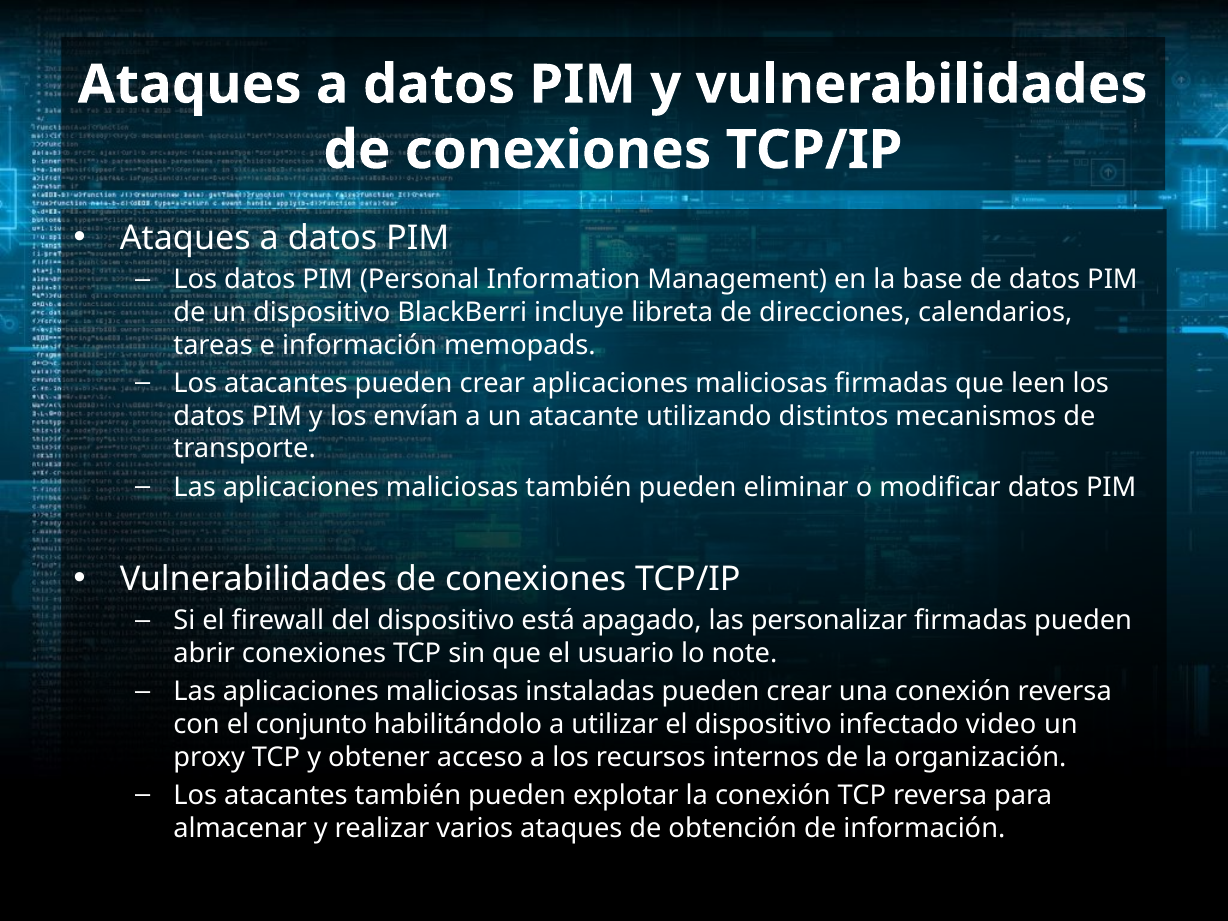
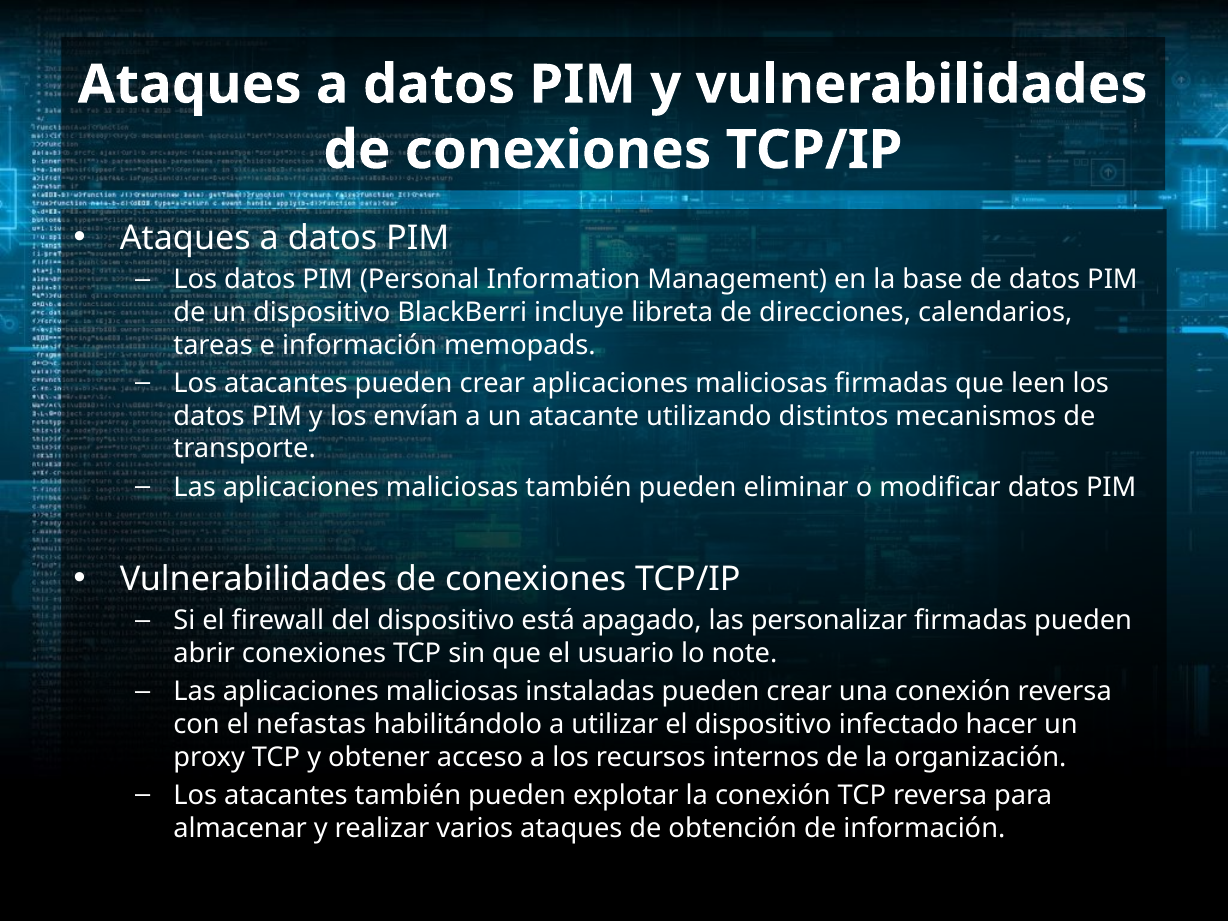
conjunto: conjunto -> nefastas (311, 725)
video: video -> hacer (1001, 725)
